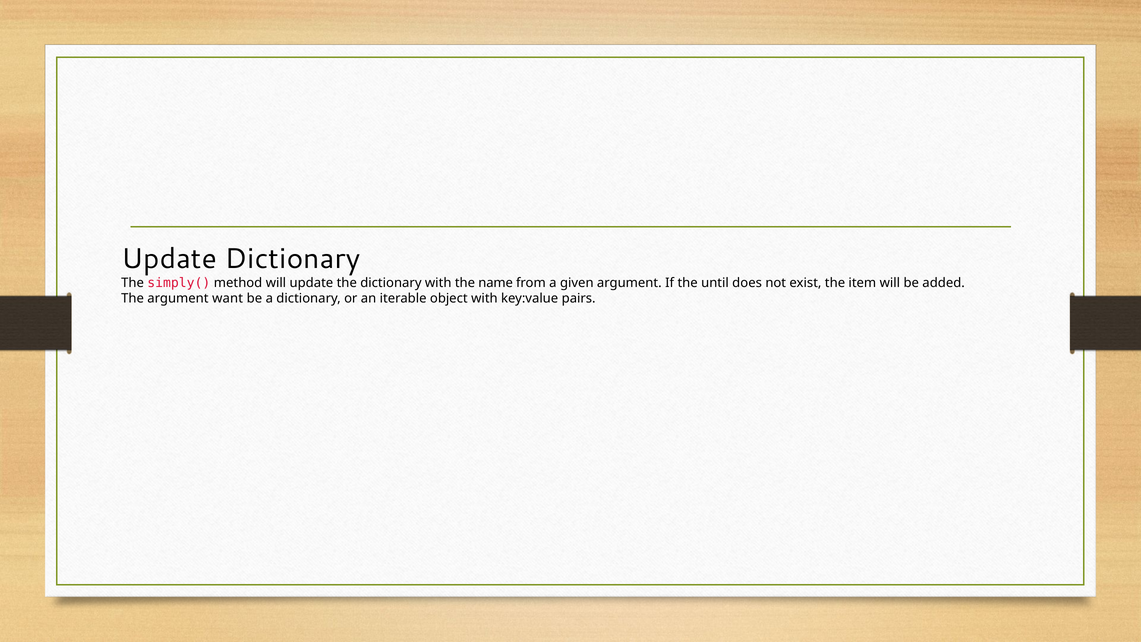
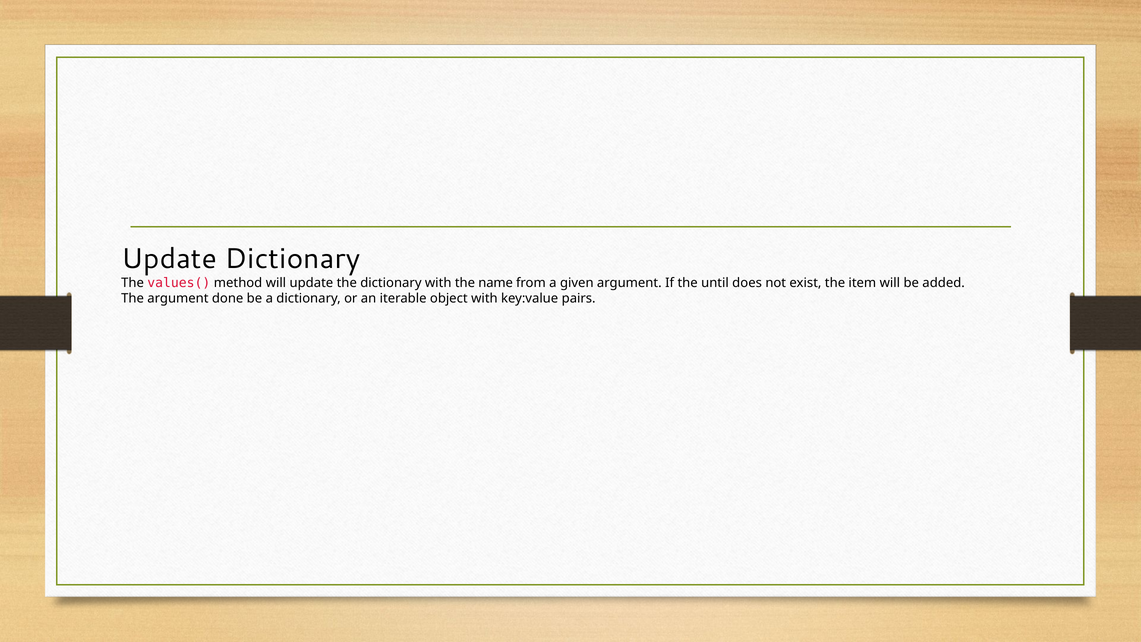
simply(: simply( -> values( (179, 283)
want: want -> done (228, 298)
